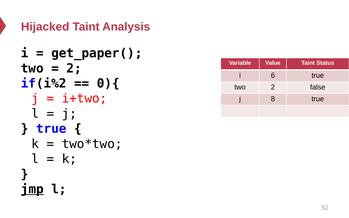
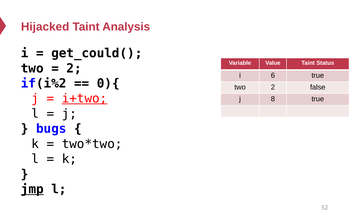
get_paper(: get_paper( -> get_could( (97, 53)
i+two underline: none -> present (85, 99)
true: true -> bugs (51, 129)
